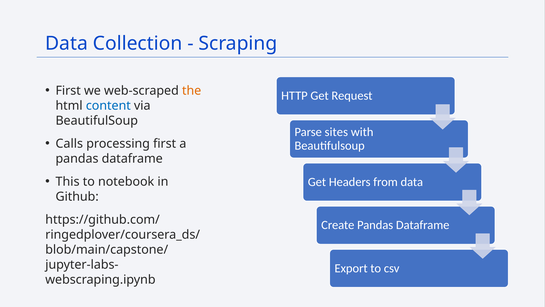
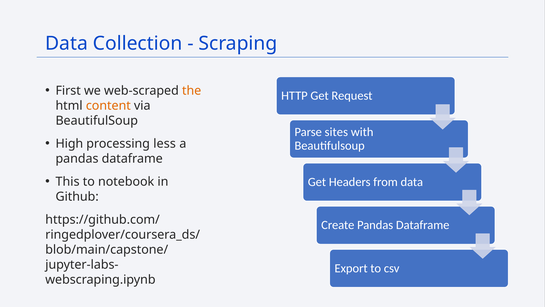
content colour: blue -> orange (108, 106)
Calls: Calls -> High (69, 143)
processing first: first -> less (165, 143)
